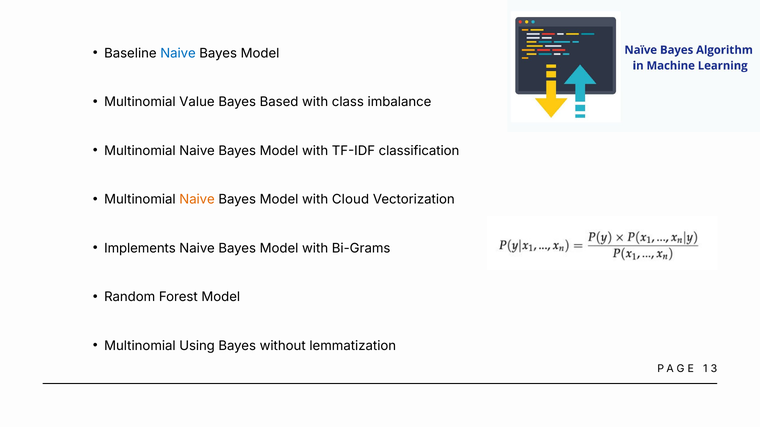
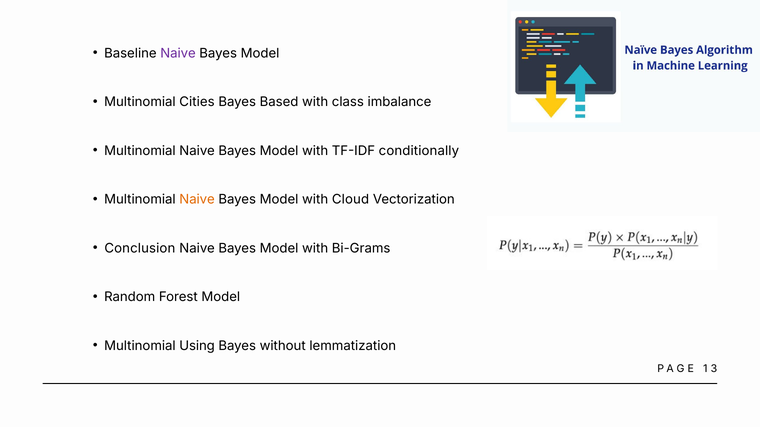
Naive colour: blue -> purple (178, 53)
Value: Value -> Cities (197, 102)
classification: classification -> conditionally (419, 151)
Implements: Implements -> Conclusion (140, 249)
